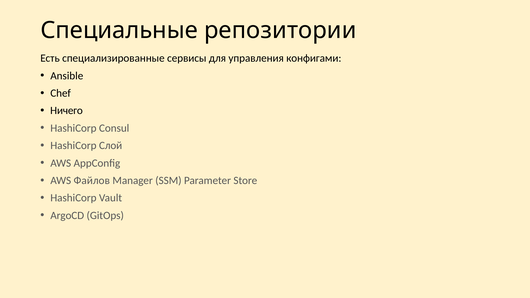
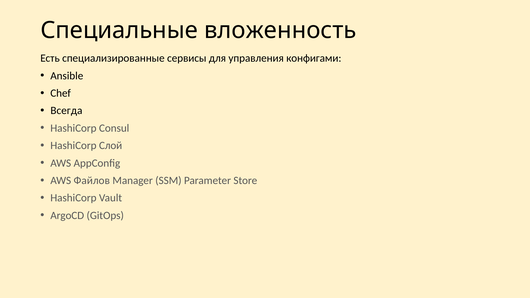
репозитории: репозитории -> вложенность (280, 31)
Ничего: Ничего -> Всегда (66, 111)
